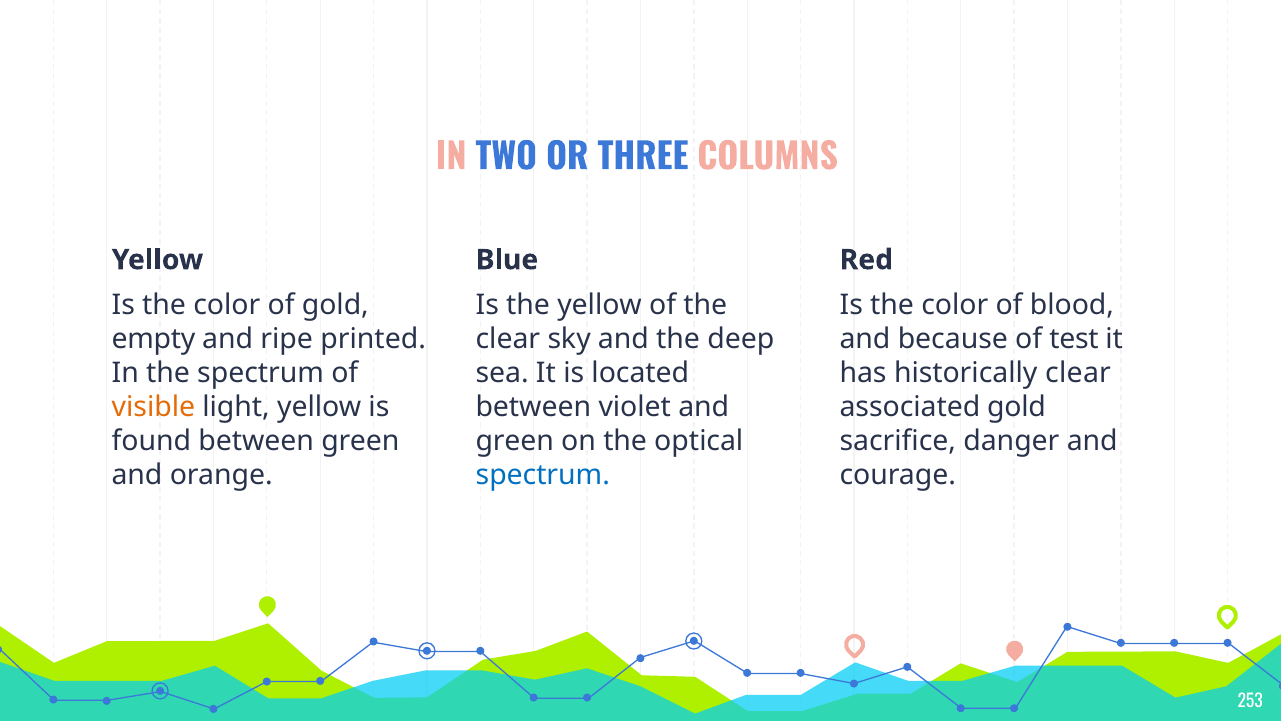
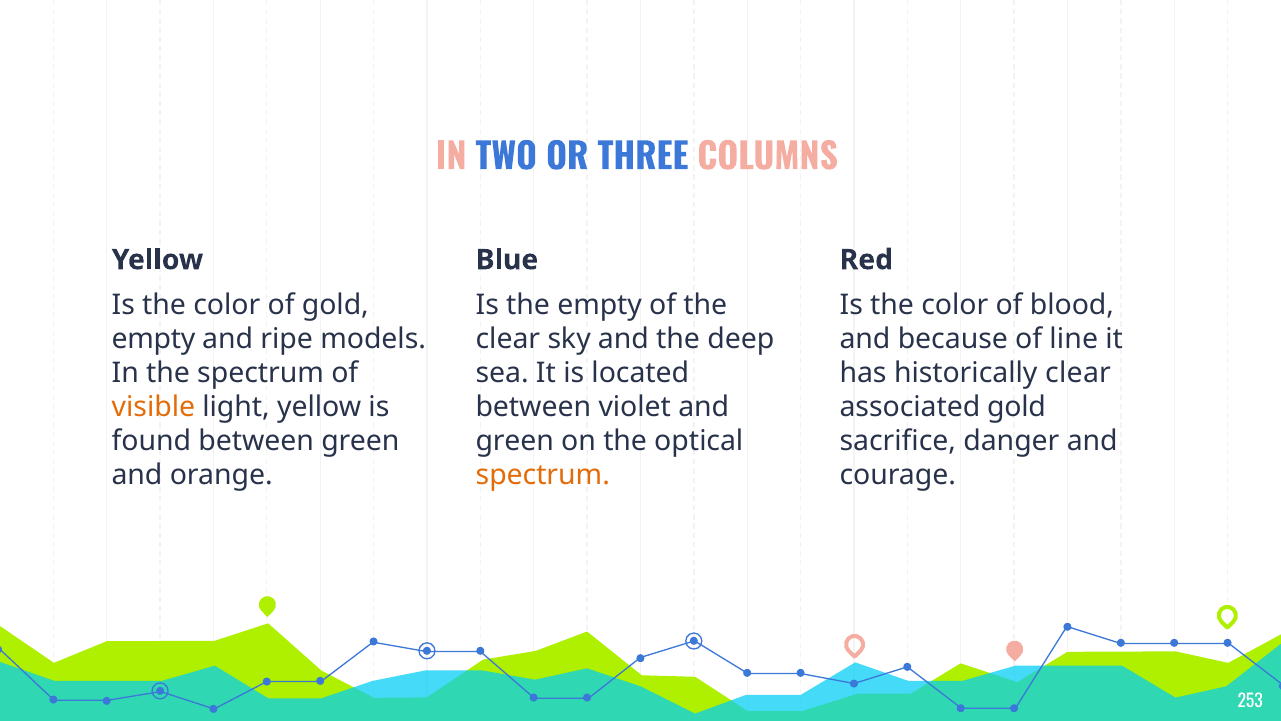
the yellow: yellow -> empty (600, 305)
printed: printed -> models (373, 339)
test: test -> line (1074, 339)
spectrum colour: blue -> orange (543, 475)
